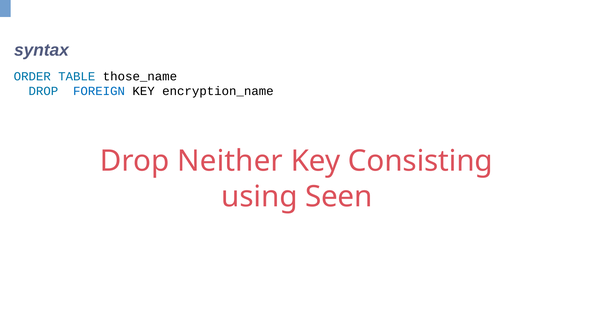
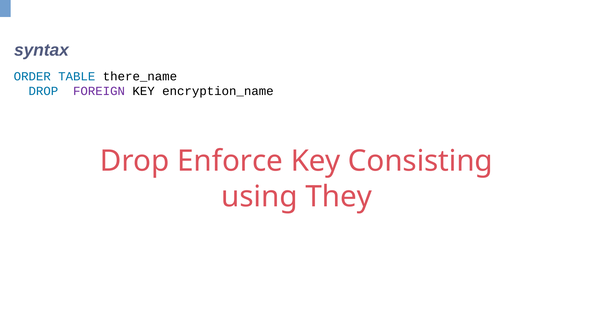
those_name: those_name -> there_name (140, 76)
FOREIGN colour: blue -> purple (99, 91)
Neither: Neither -> Enforce (230, 161)
Seen: Seen -> They (339, 196)
